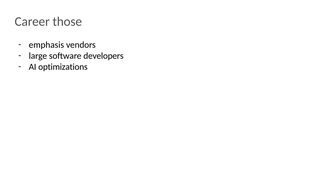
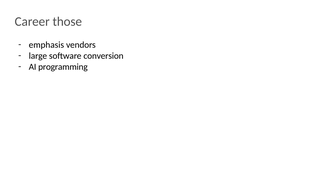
developers: developers -> conversion (103, 56)
optimizations: optimizations -> programming (63, 67)
